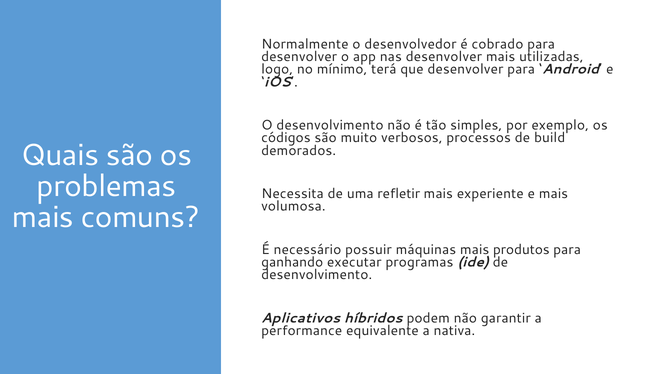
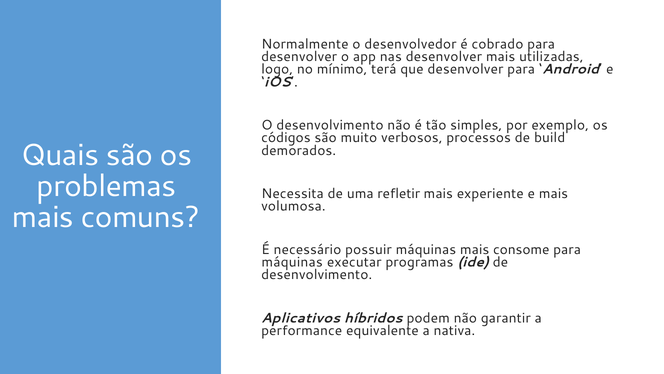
produtos: produtos -> consome (521, 249)
ganhando: ganhando -> máquinas (292, 262)
